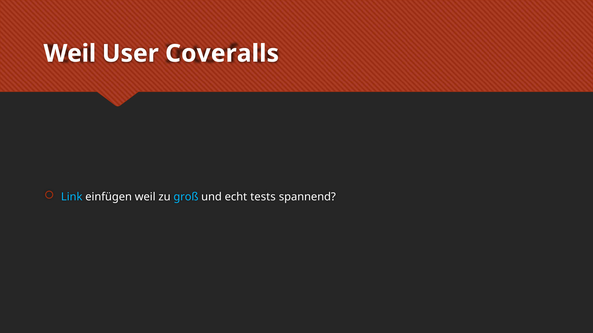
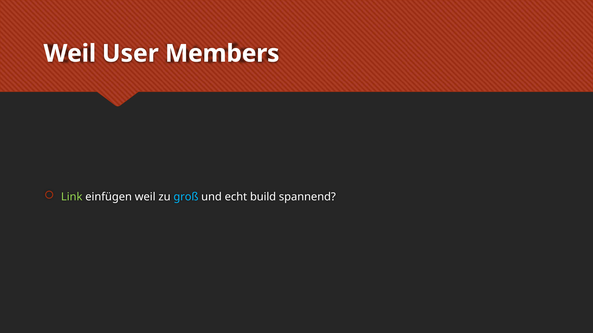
Coveralls: Coveralls -> Members (222, 54)
Link colour: light blue -> light green (72, 197)
tests: tests -> build (263, 197)
